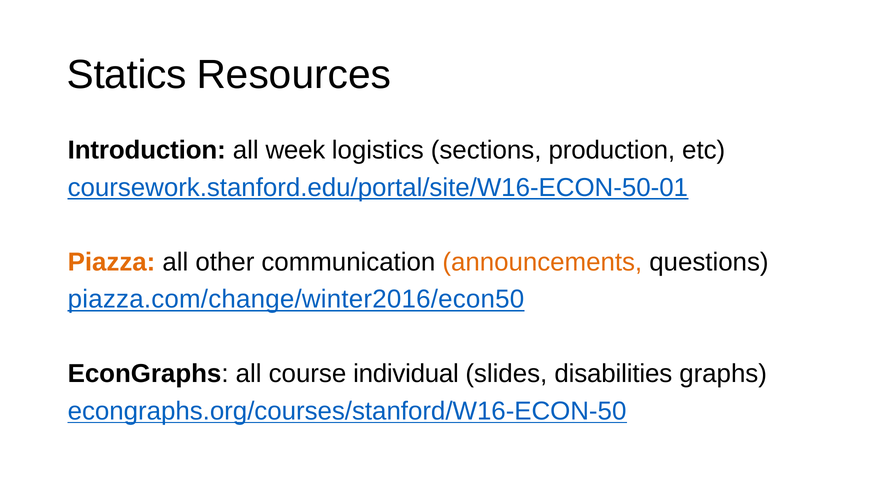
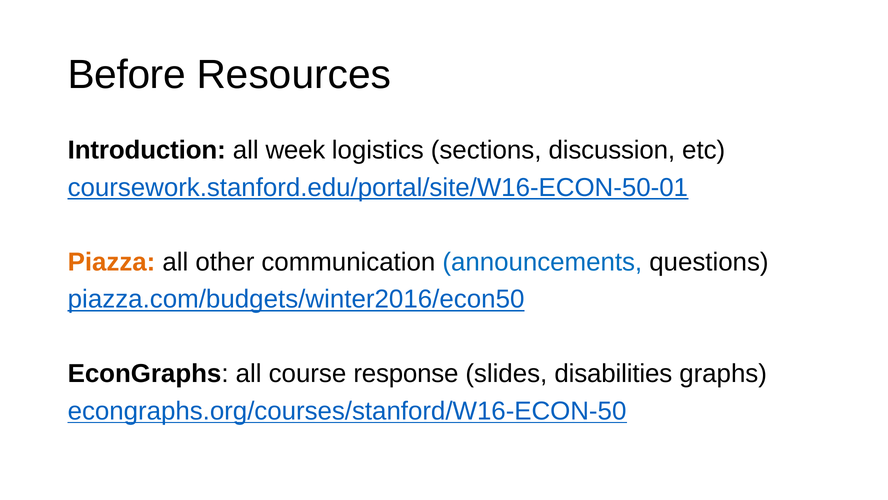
Statics: Statics -> Before (127, 75)
production: production -> discussion (612, 150)
announcements colour: orange -> blue (542, 262)
piazza.com/change/winter2016/econ50: piazza.com/change/winter2016/econ50 -> piazza.com/budgets/winter2016/econ50 (296, 299)
individual: individual -> response (406, 374)
